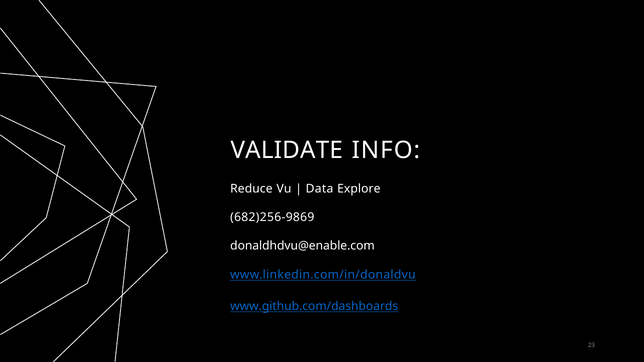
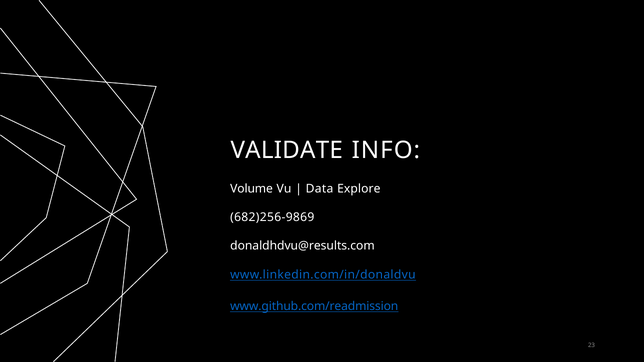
Reduce: Reduce -> Volume (252, 189)
donaldhdvu@enable.com: donaldhdvu@enable.com -> donaldhdvu@results.com (302, 246)
www.github.com/dashboards: www.github.com/dashboards -> www.github.com/readmission (314, 306)
